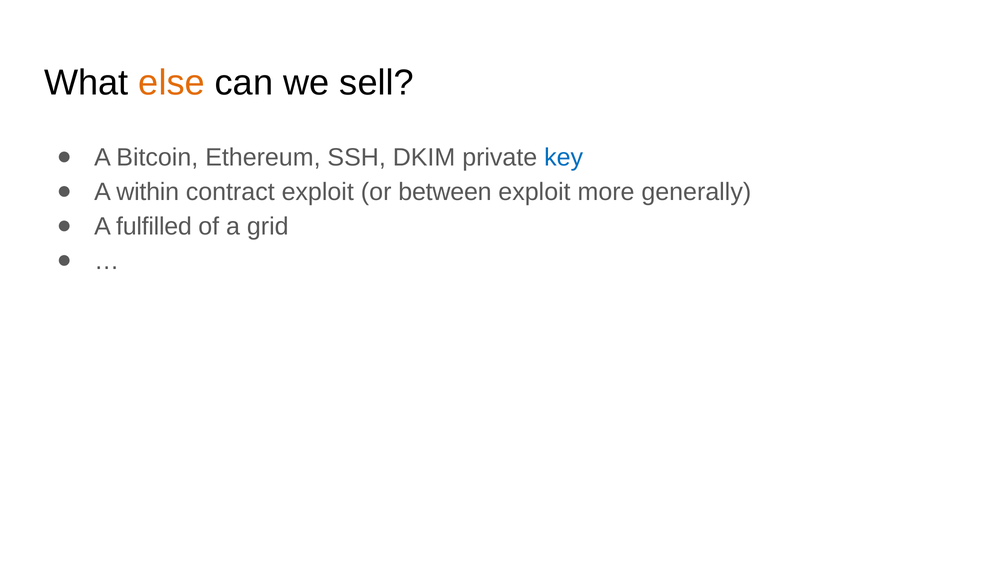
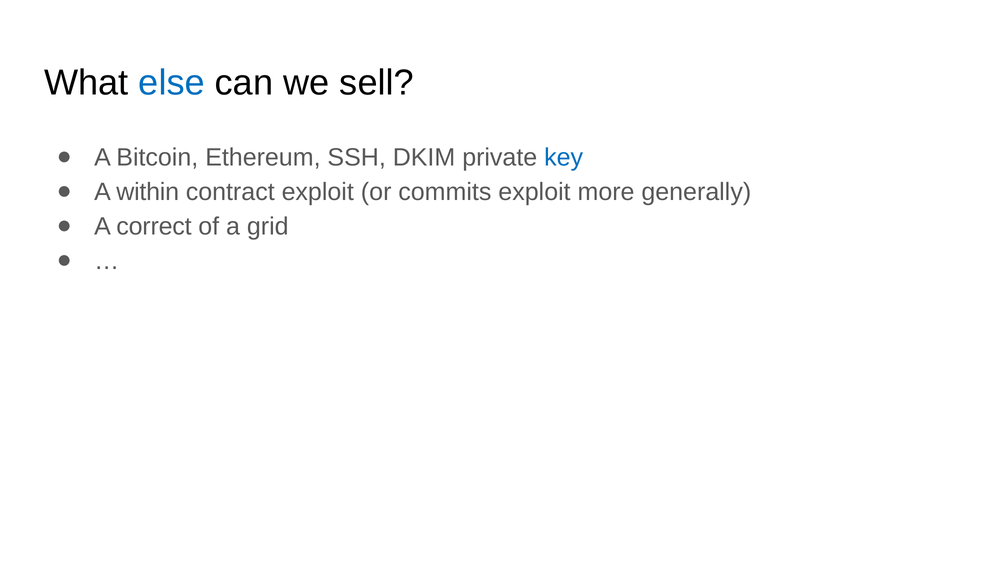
else colour: orange -> blue (172, 83)
between: between -> commits (445, 192)
fulfilled: fulfilled -> correct (154, 226)
